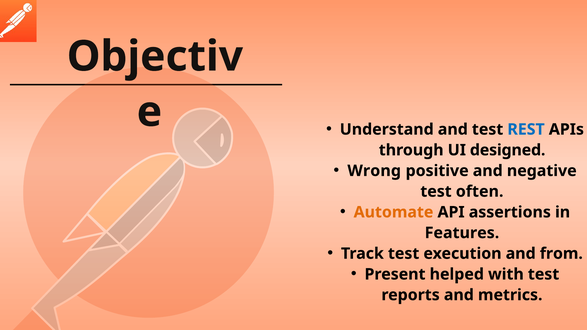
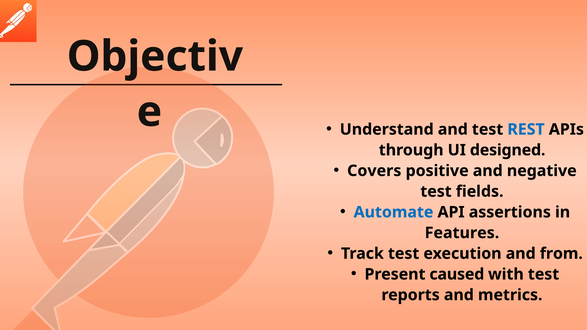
Wrong: Wrong -> Covers (374, 171)
often: often -> fields (480, 192)
Automate colour: orange -> blue (393, 212)
helped: helped -> caused (457, 274)
